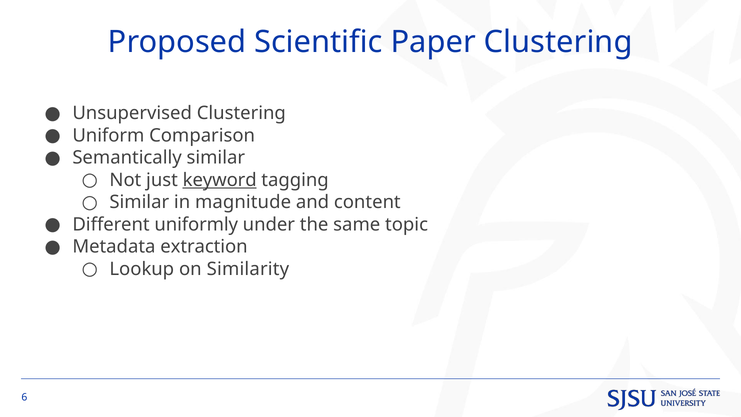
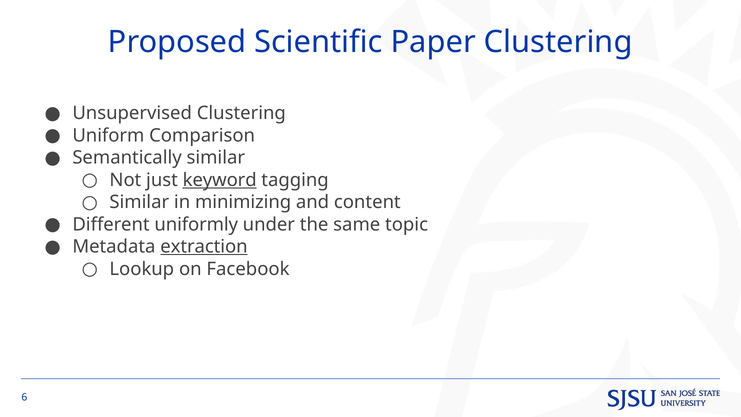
magnitude: magnitude -> minimizing (243, 202)
extraction underline: none -> present (204, 247)
Similarity: Similarity -> Facebook (248, 269)
